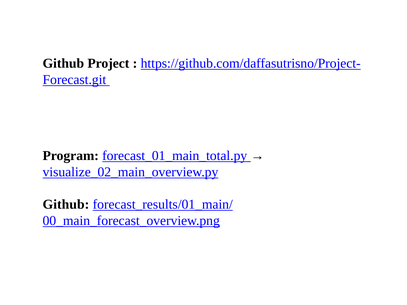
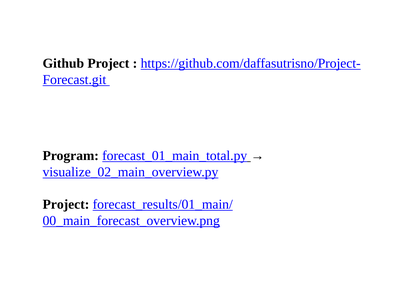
Github: Github -> Project (66, 205)
